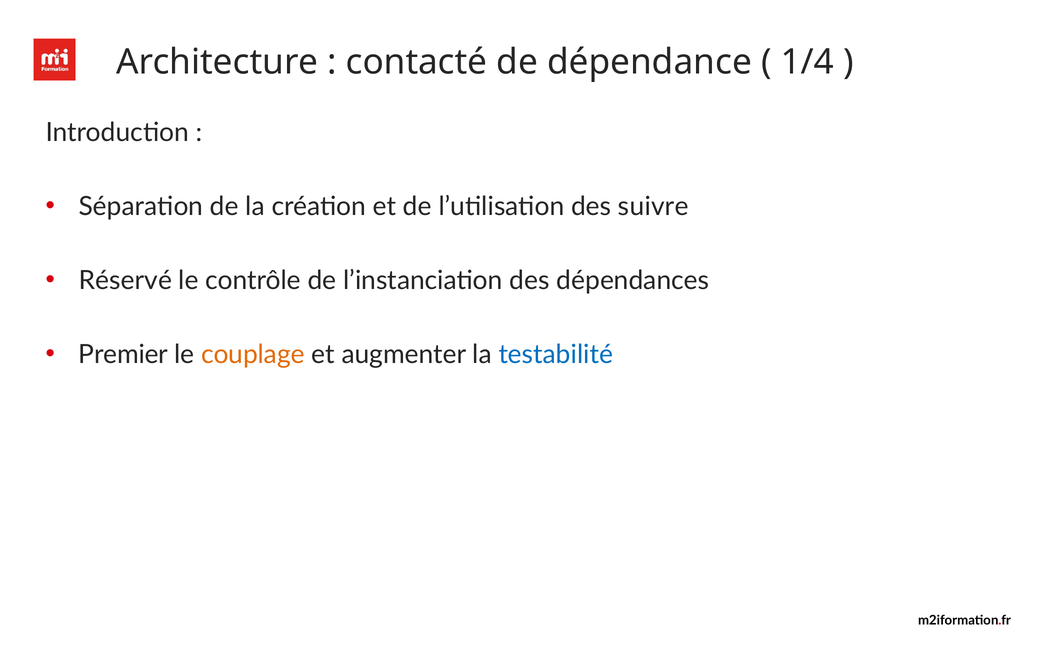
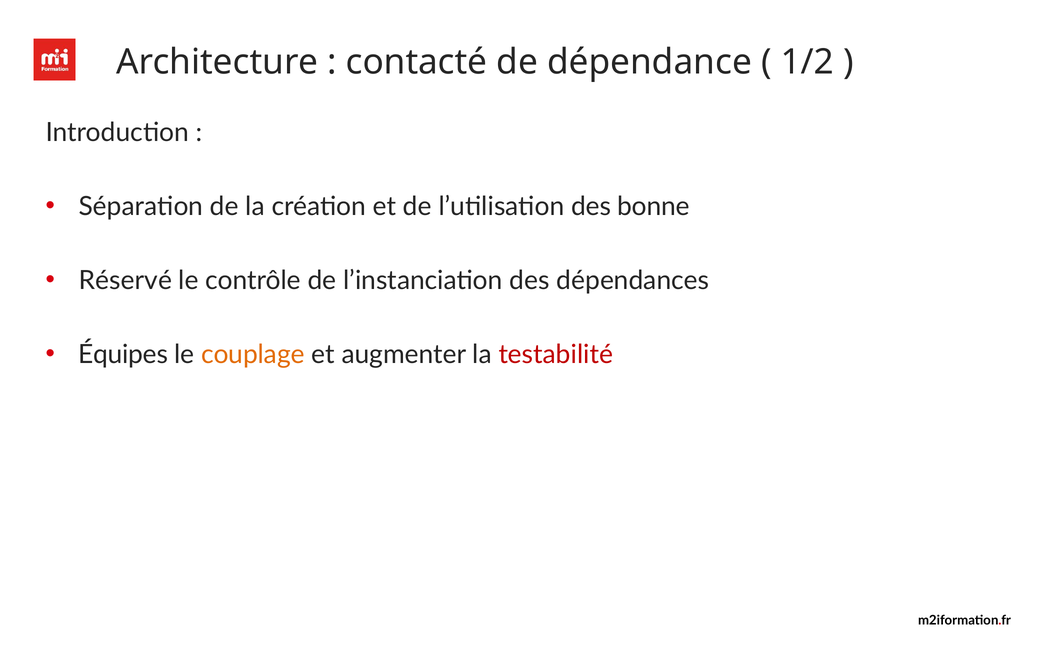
1/4: 1/4 -> 1/2 (807, 62)
suivre: suivre -> bonne (654, 206)
Premier: Premier -> Équipes (123, 354)
testabilité colour: blue -> red (556, 354)
